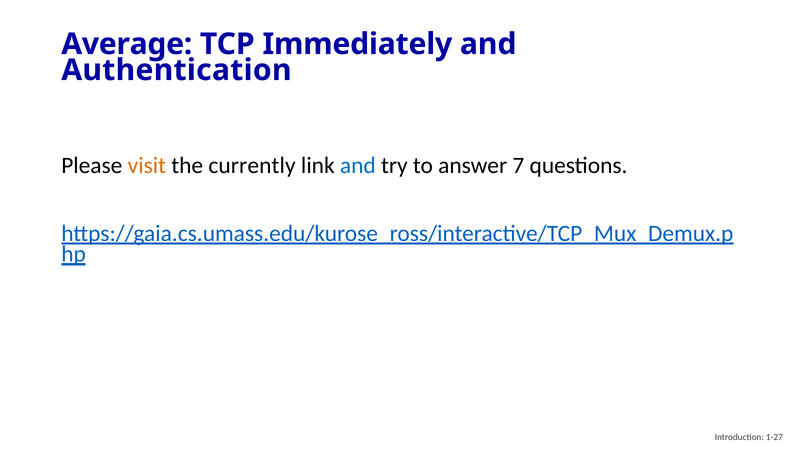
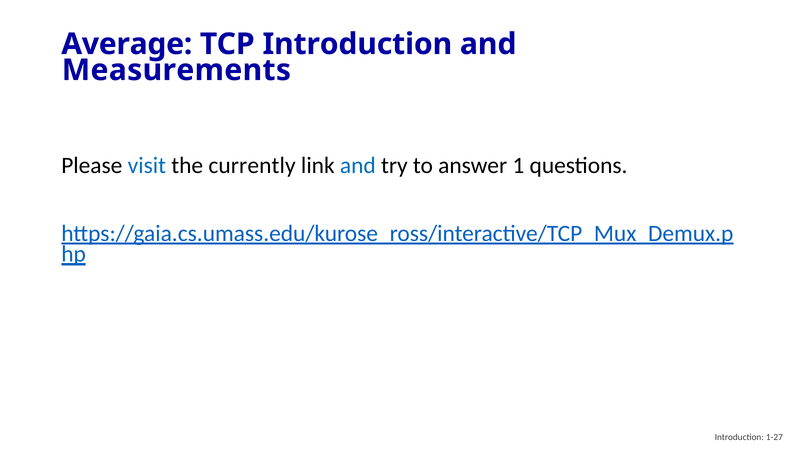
TCP Immediately: Immediately -> Introduction (357, 44)
Authentication: Authentication -> Measurements (176, 70)
visit colour: orange -> blue (147, 166)
7: 7 -> 1 (518, 166)
